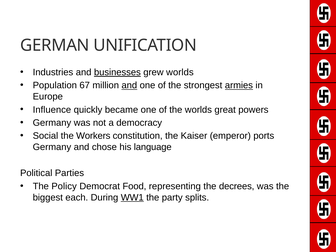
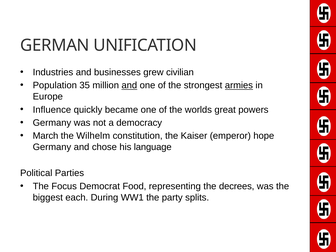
businesses underline: present -> none (117, 72)
grew worlds: worlds -> civilian (180, 72)
67: 67 -> 35 (85, 85)
Social: Social -> March (46, 136)
Workers: Workers -> Wilhelm (93, 136)
ports: ports -> hope (264, 136)
Policy: Policy -> Focus (64, 186)
WW1 underline: present -> none (132, 197)
